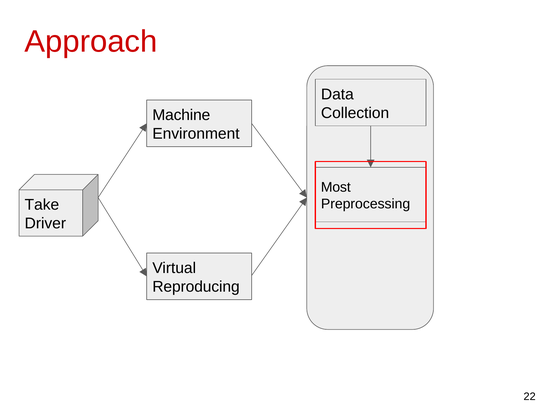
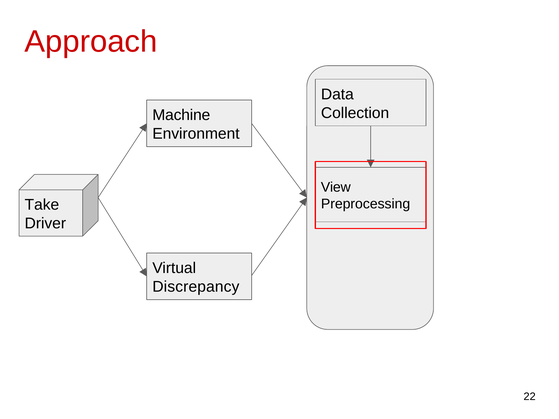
Most: Most -> View (336, 187)
Reproducing: Reproducing -> Discrepancy (196, 287)
